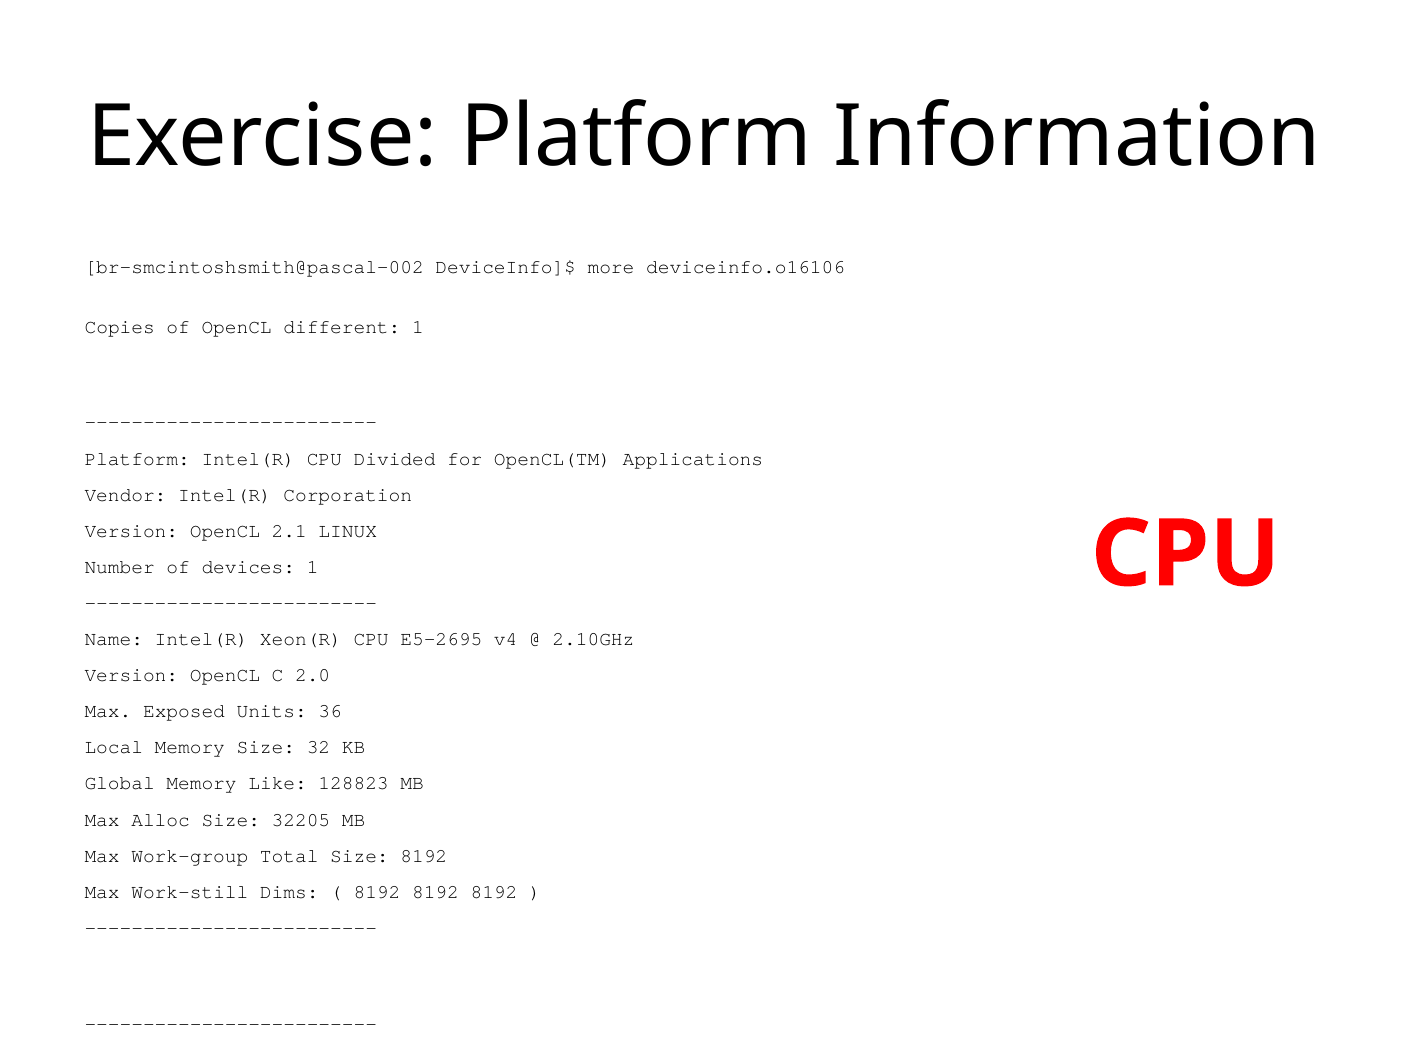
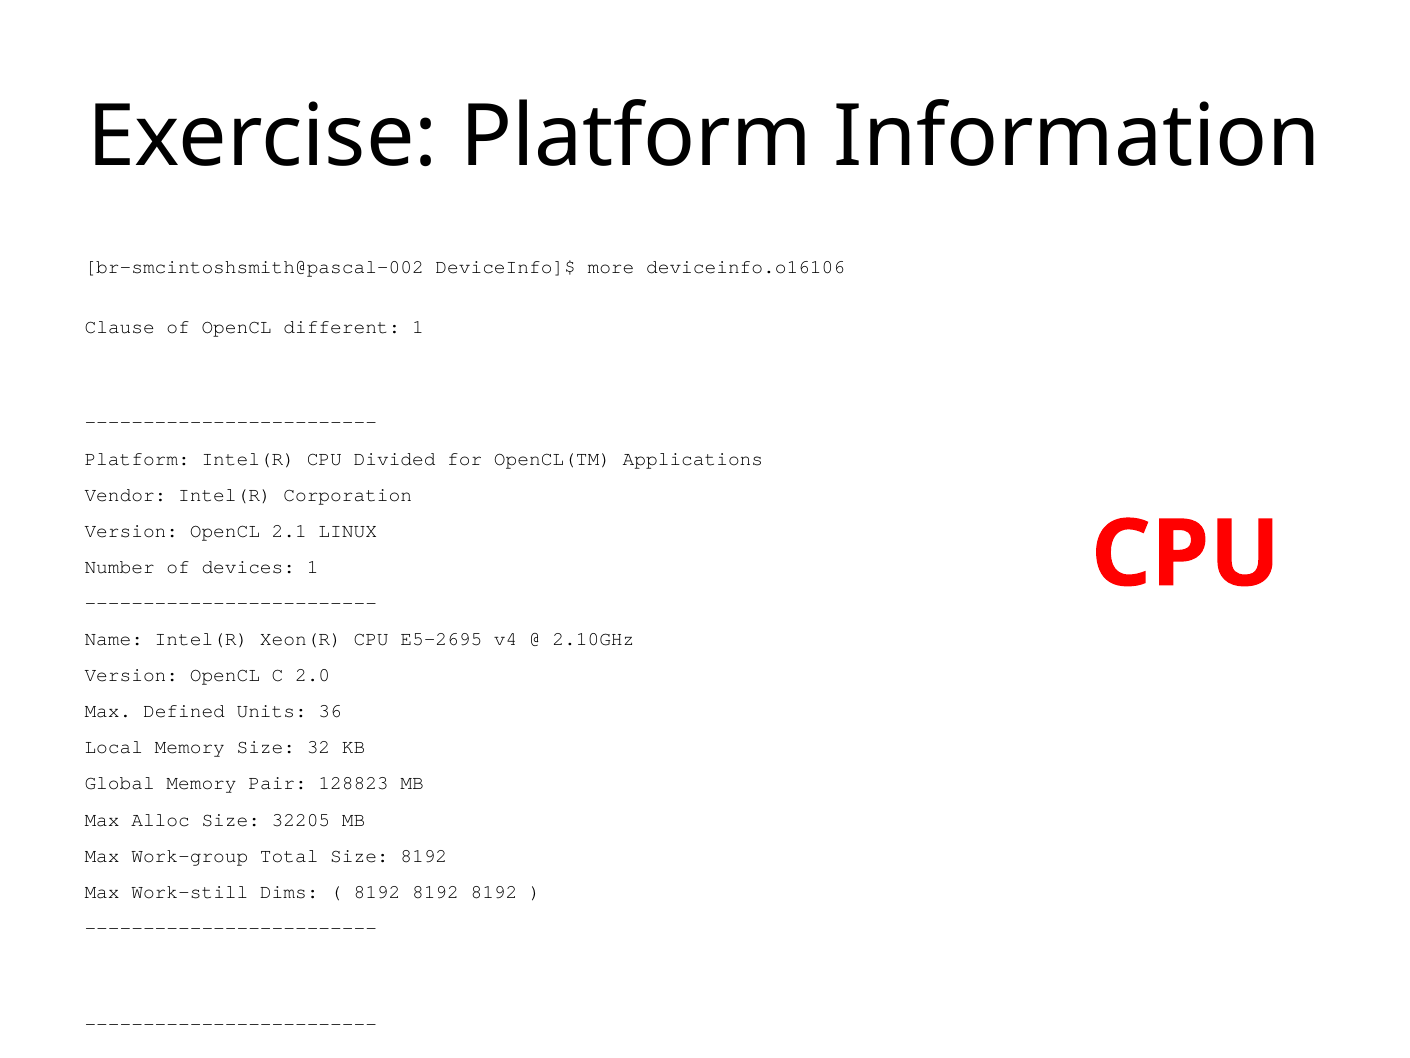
Copies: Copies -> Clause (120, 327)
Exposed: Exposed -> Defined (184, 711)
Like: Like -> Pair (278, 783)
